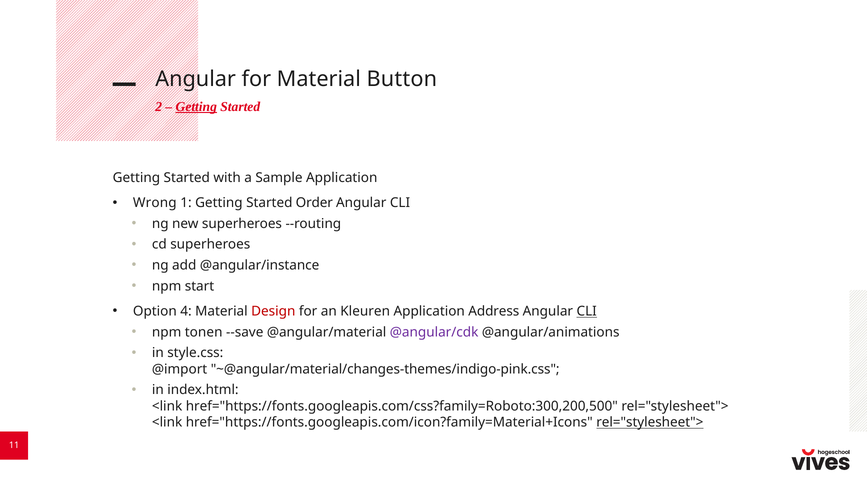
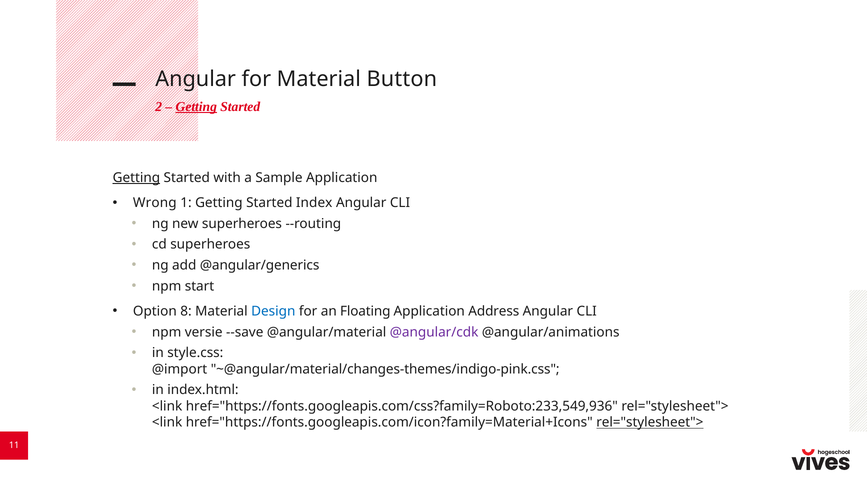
Getting underline: none -> present (136, 178)
Order: Order -> Index (314, 203)
@angular/instance: @angular/instance -> @angular/generics (260, 265)
4: 4 -> 8 (186, 311)
Design colour: red -> blue (273, 311)
Kleuren: Kleuren -> Floating (365, 311)
CLI underline: present -> none (587, 311)
tonen: tonen -> versie (204, 332)
href="https://fonts.googleapis.com/css?family=Roboto:300,200,500: href="https://fonts.googleapis.com/css?family=Roboto:300,200,500 -> href="https://fonts.googleapis.com/css?family=Roboto:233,549,936 (402, 406)
